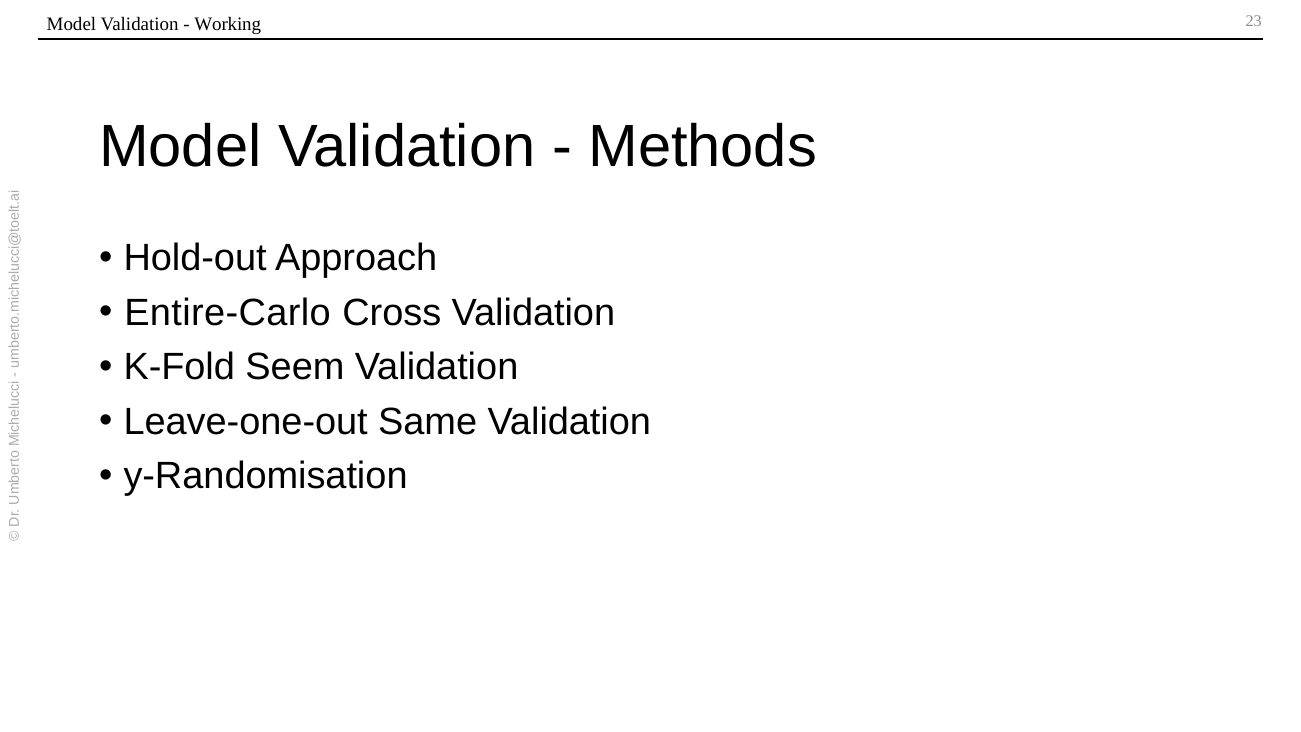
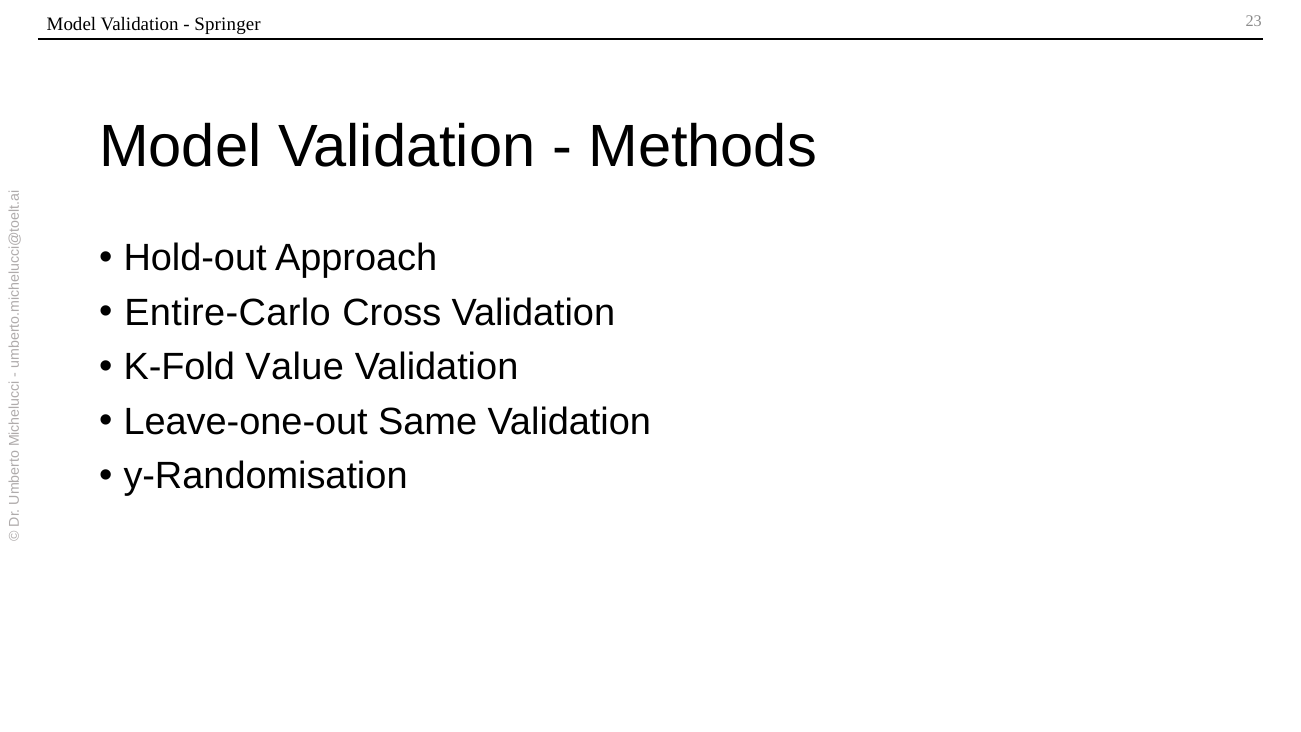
Working: Working -> Springer (228, 24)
Seem: Seem -> Value (295, 367)
